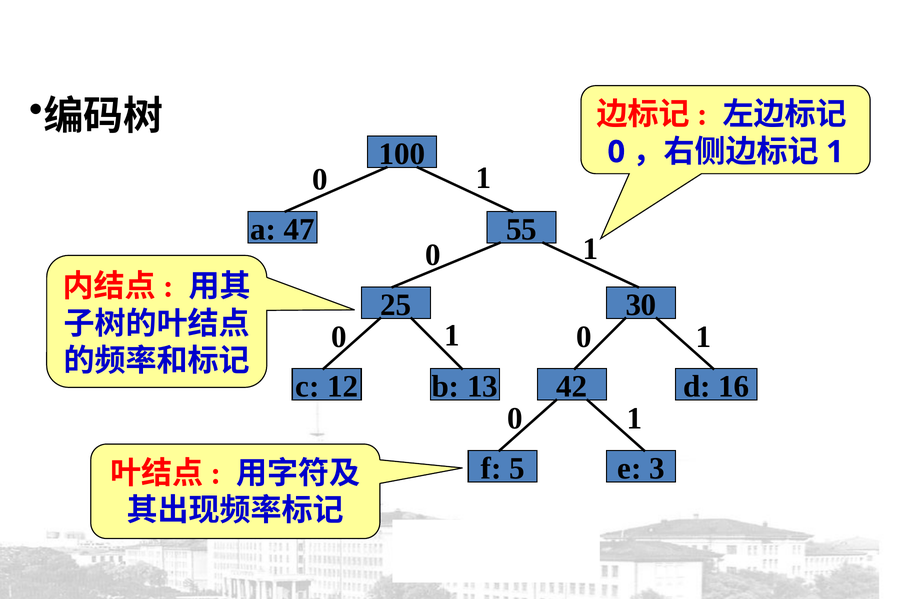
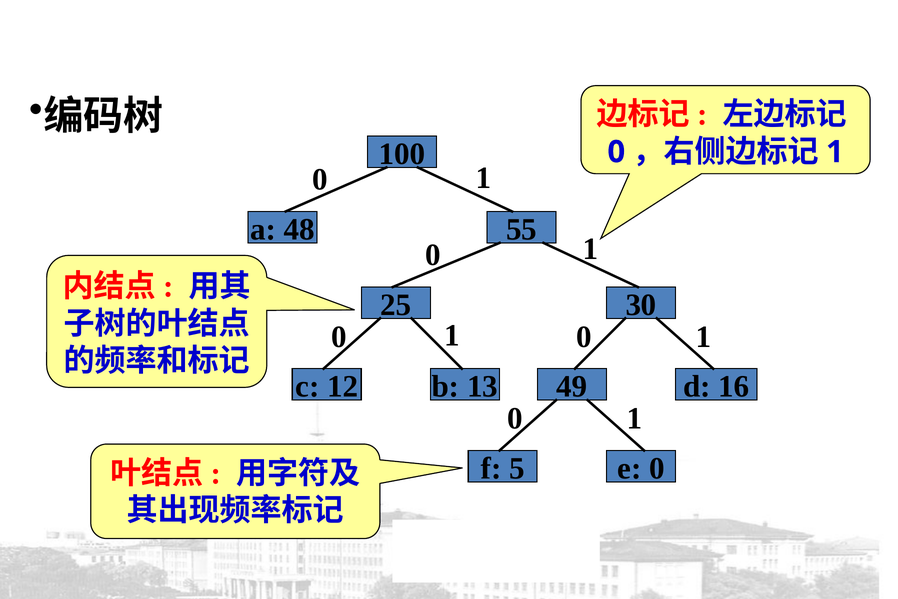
47: 47 -> 48 (299, 229)
42: 42 -> 49 (572, 386)
e 3: 3 -> 0 (657, 468)
